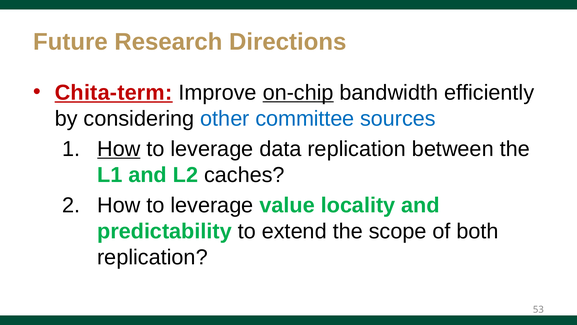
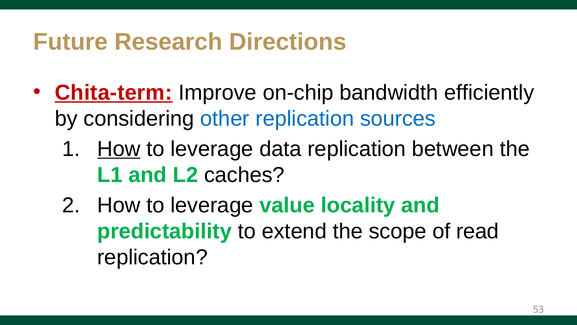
on-chip underline: present -> none (298, 92)
other committee: committee -> replication (305, 118)
both: both -> read (478, 231)
